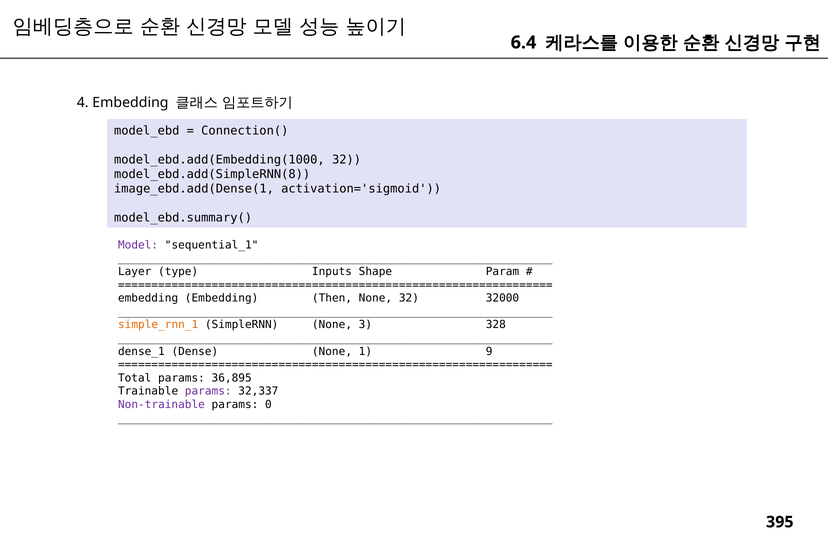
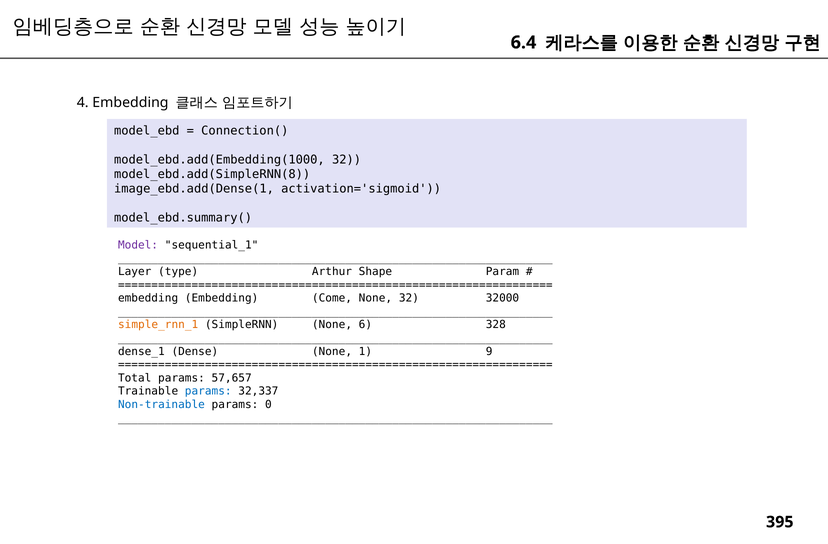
Inputs: Inputs -> Arthur (332, 271)
Then: Then -> Come (332, 298)
3: 3 -> 6 (365, 325)
36,895: 36,895 -> 57,657 (232, 378)
params colour: purple -> blue (208, 391)
Non-trainable colour: purple -> blue (161, 405)
